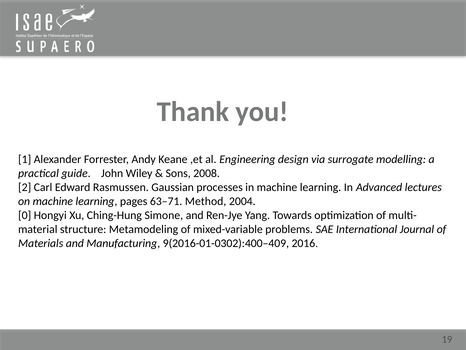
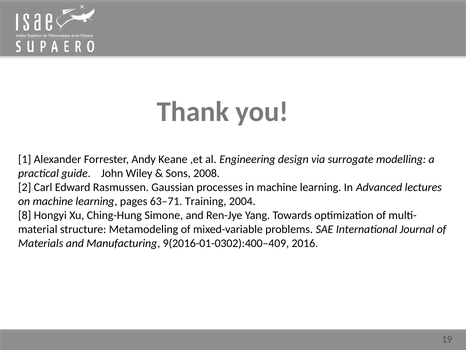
Method: Method -> Training (206, 201)
0: 0 -> 8 (25, 215)
